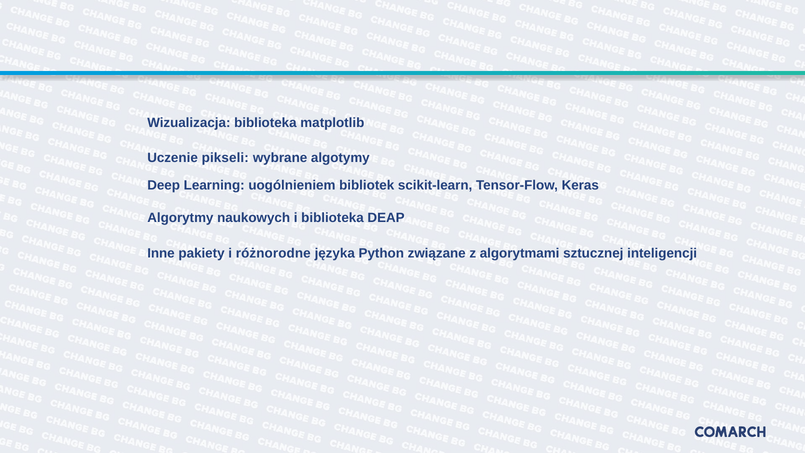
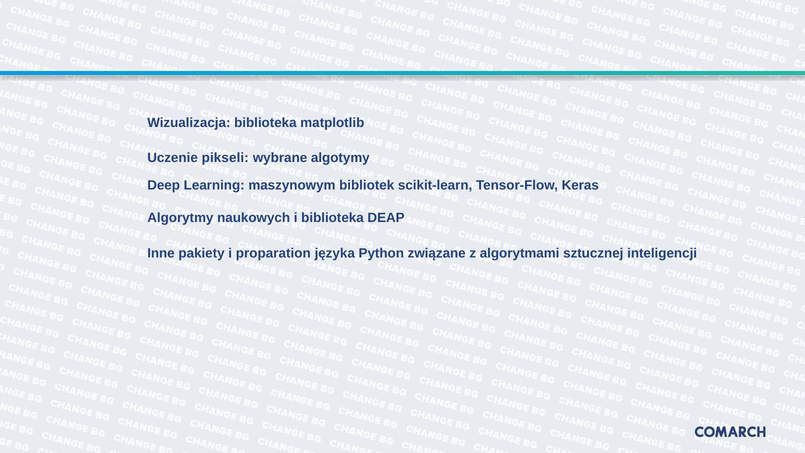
uogólnieniem: uogólnieniem -> maszynowym (292, 185)
różnorodne: różnorodne -> proparation (273, 253)
